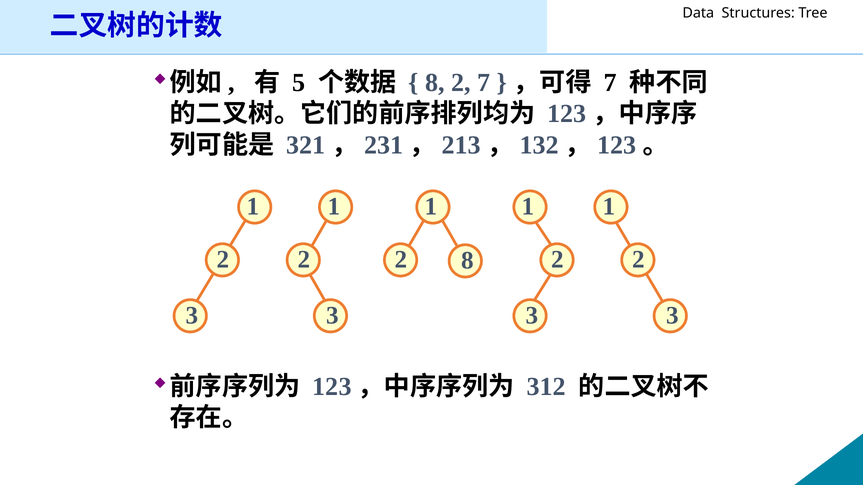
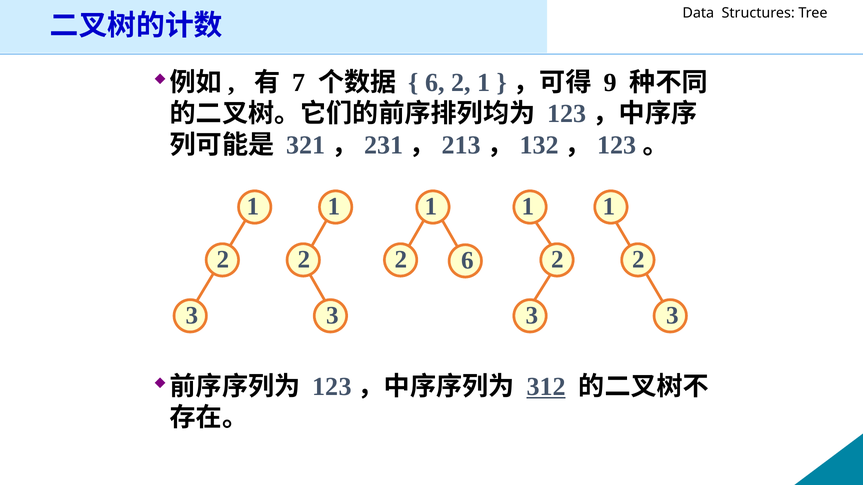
5: 5 -> 7 (299, 82)
8: 8 -> 6 (435, 82)
2 7: 7 -> 1 (484, 82)
7: 7 -> 9 (610, 82)
2 8: 8 -> 6 (467, 261)
312 underline: none -> present (546, 387)
